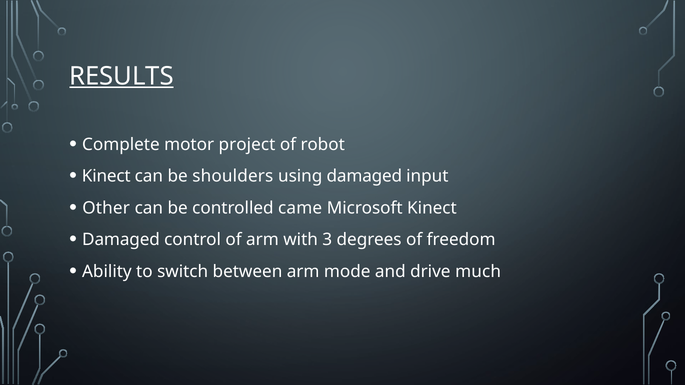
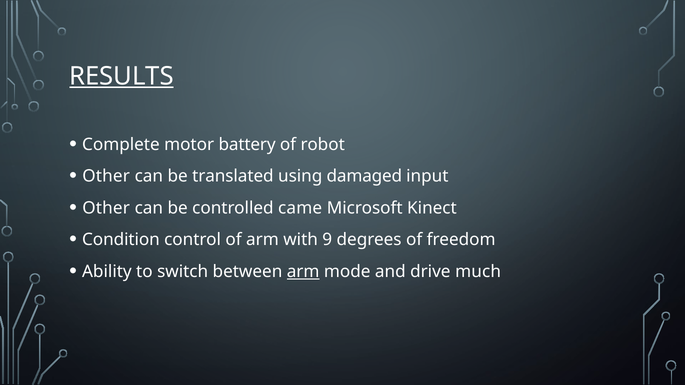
project: project -> battery (247, 145)
Kinect: Kinect -> Other (106, 176)
shoulders: shoulders -> translated (233, 176)
Damaged: Damaged -> Condition (121, 240)
3: 3 -> 9 (327, 240)
arm underline: none -> present (303, 272)
